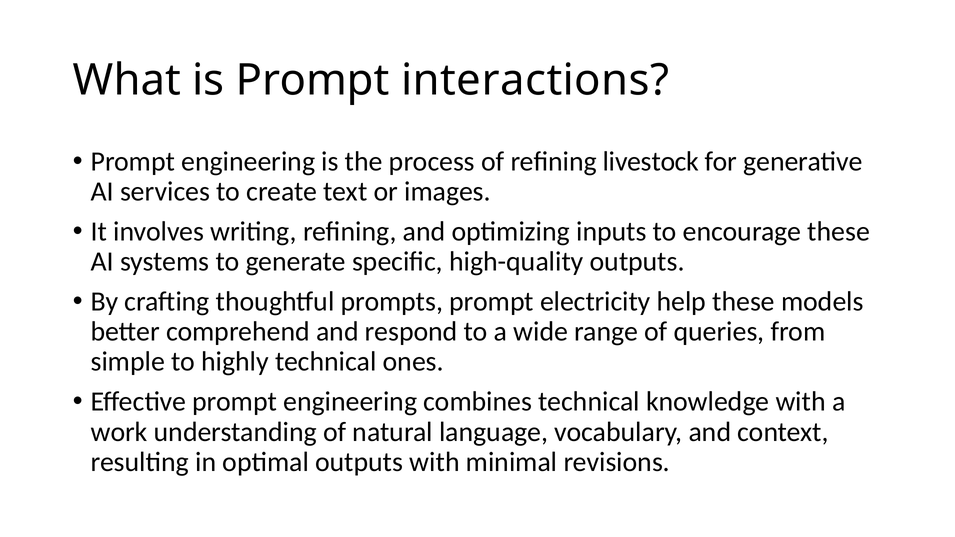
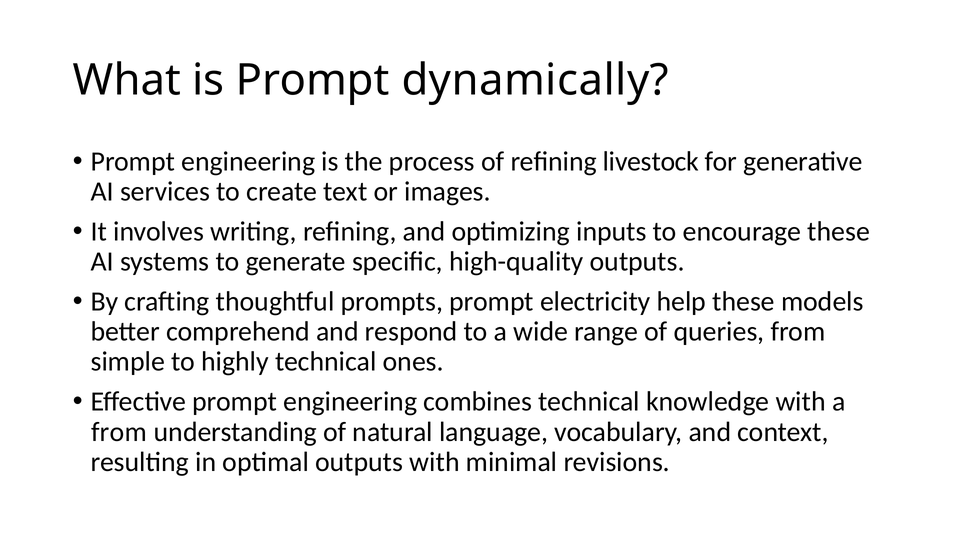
interactions: interactions -> dynamically (535, 80)
work: work -> from (119, 432)
